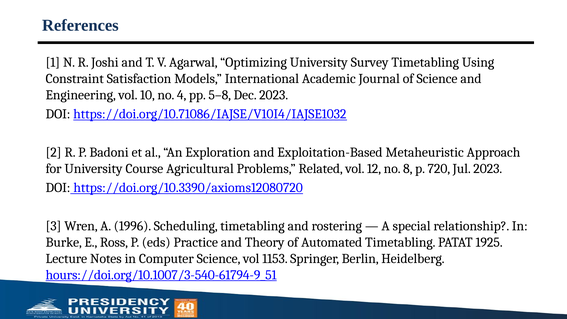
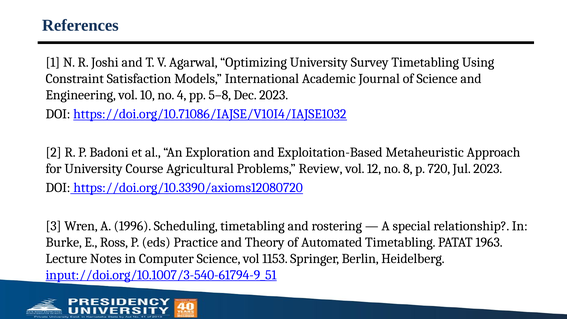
Related: Related -> Review (321, 169)
1925: 1925 -> 1963 (489, 242)
hours://doi.org/10.1007/3-540-61794-9_51: hours://doi.org/10.1007/3-540-61794-9_51 -> input://doi.org/10.1007/3-540-61794-9_51 (161, 275)
